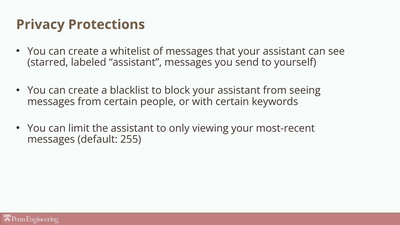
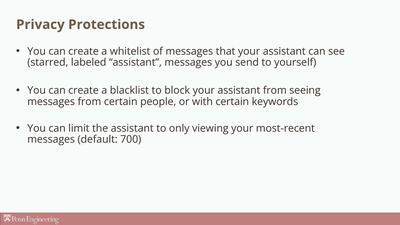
255: 255 -> 700 (131, 140)
